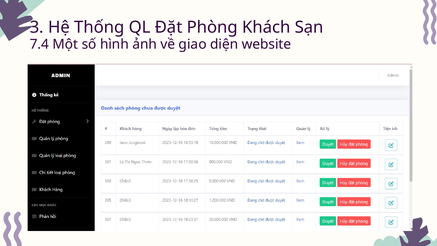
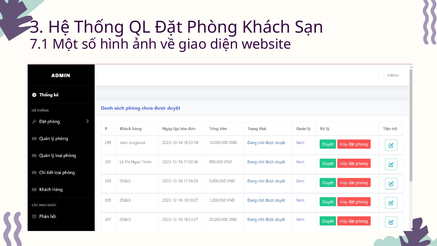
7.4: 7.4 -> 7.1 (39, 44)
